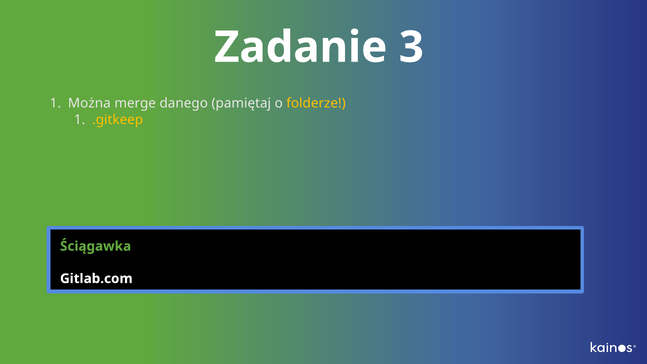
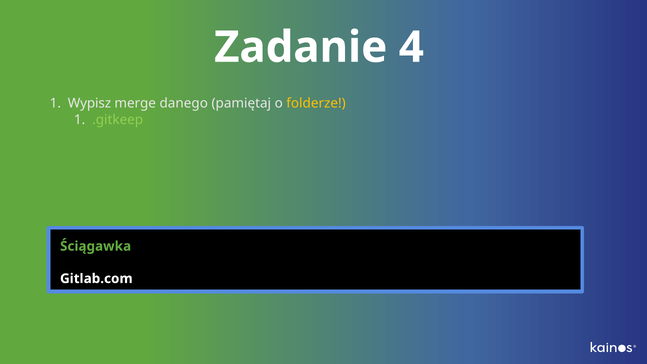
3: 3 -> 4 (411, 47)
Można: Można -> Wypisz (89, 103)
.gitkeep colour: yellow -> light green (118, 120)
